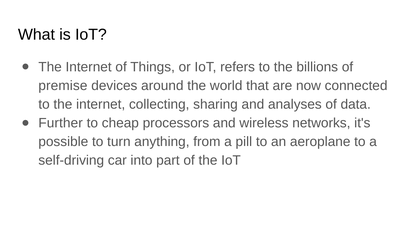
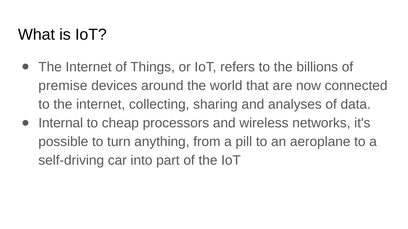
Further: Further -> Internal (61, 123)
